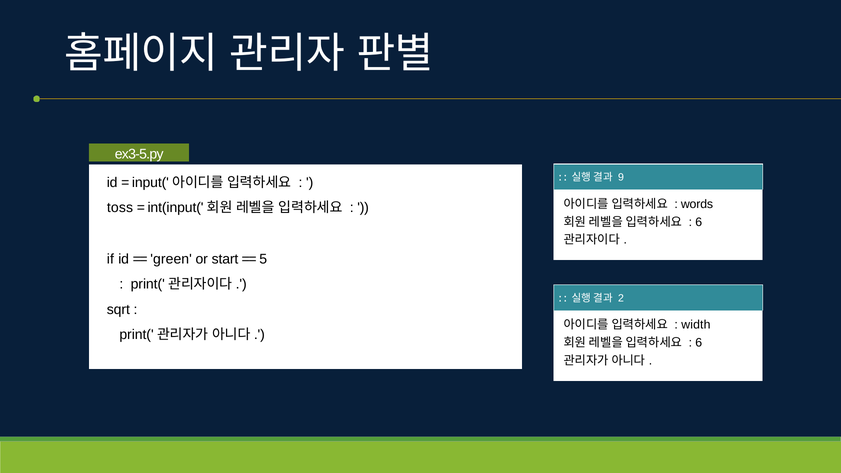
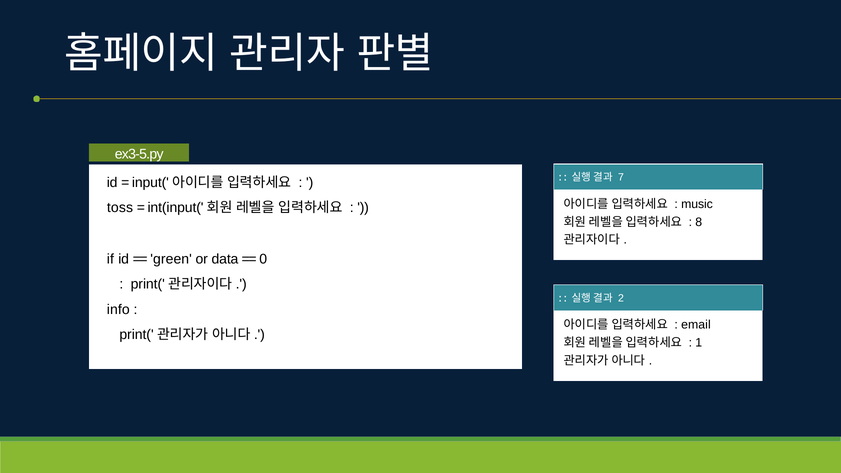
9: 9 -> 7 (621, 177)
words: words -> music (697, 204)
6: 6 -> 8 (699, 222)
start: start -> data (225, 259)
5: 5 -> 0 (263, 259)
sqrt: sqrt -> info (118, 310)
width: width -> email (696, 325)
6: 6 -> 1 (699, 343)
